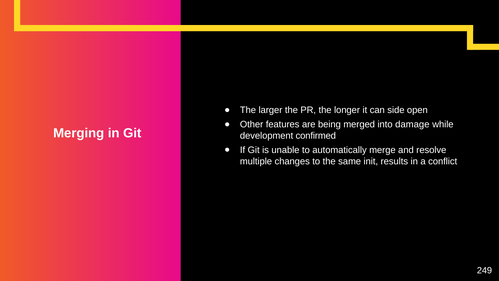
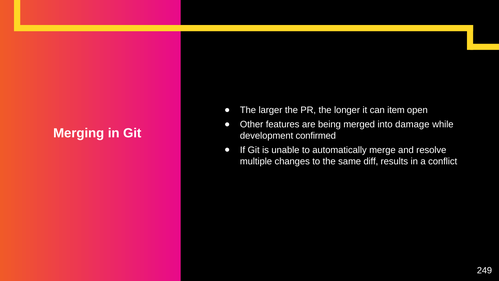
side: side -> item (396, 110)
init: init -> diff (371, 161)
